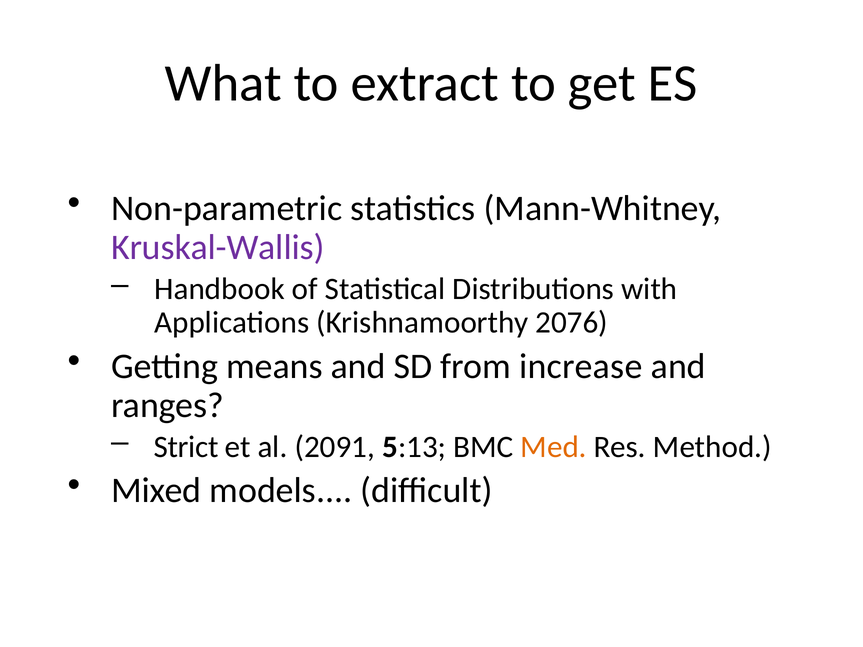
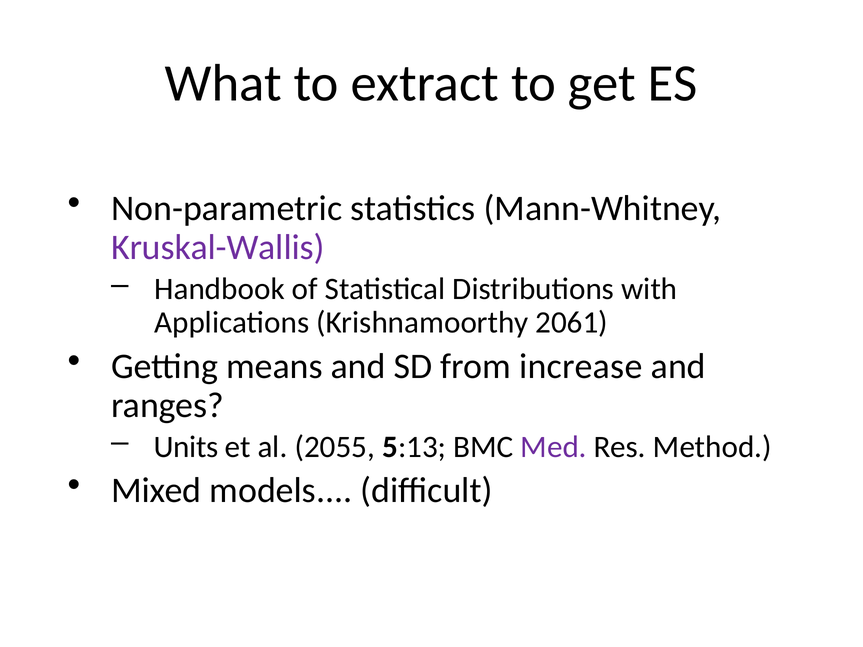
2076: 2076 -> 2061 (572, 323)
Strict: Strict -> Units (186, 447)
2091: 2091 -> 2055 (335, 447)
Med colour: orange -> purple (554, 447)
